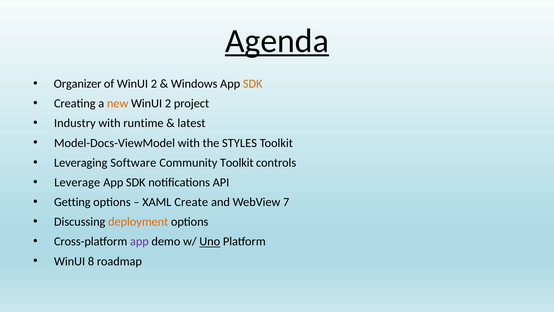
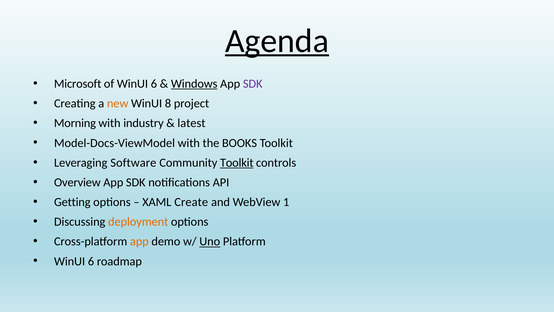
Organizer: Organizer -> Microsoft (78, 84)
of WinUI 2: 2 -> 6 (154, 84)
Windows underline: none -> present (194, 84)
SDK colour: orange -> purple (253, 84)
2: 2 -> 8 (168, 103)
Industry: Industry -> Morning (75, 123)
runtime: runtime -> industry (144, 123)
STYLES: STYLES -> BOOKS (240, 143)
Toolkit underline: none -> present (237, 163)
Leverage: Leverage -> Overview (77, 182)
7: 7 -> 1 (286, 202)
app colour: purple -> orange (139, 241)
8: 8 -> 6 (91, 261)
